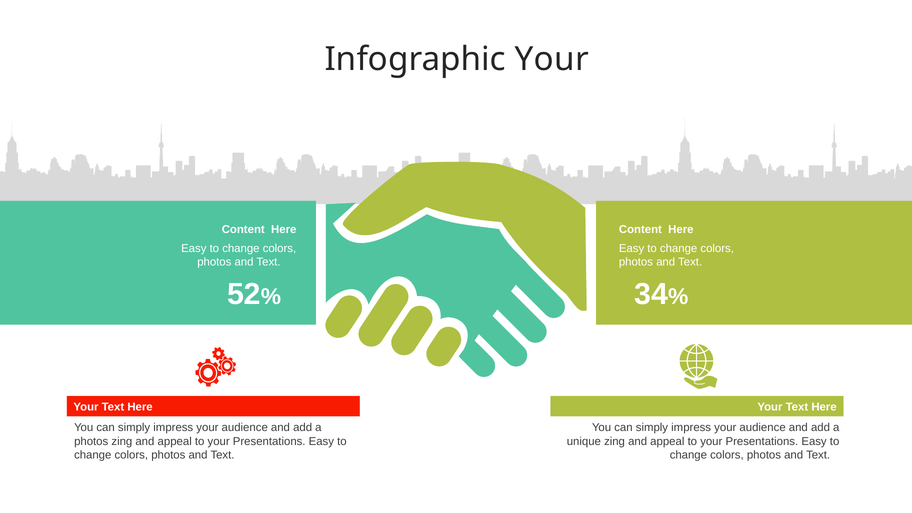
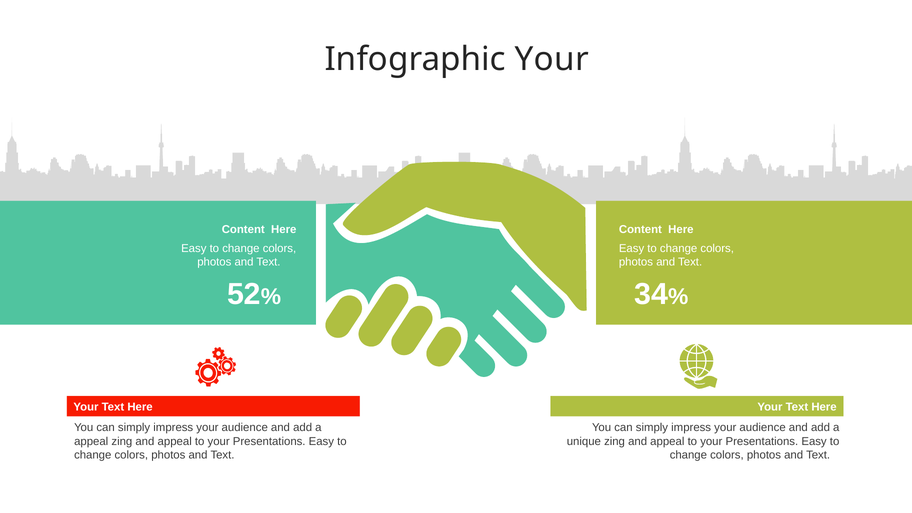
photos: photos -> appeal (91, 441)
